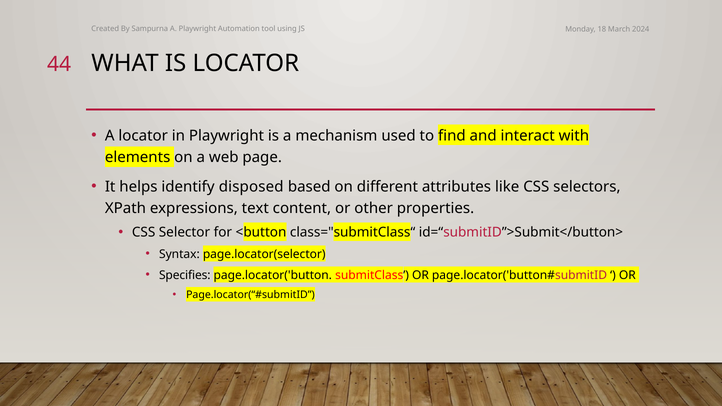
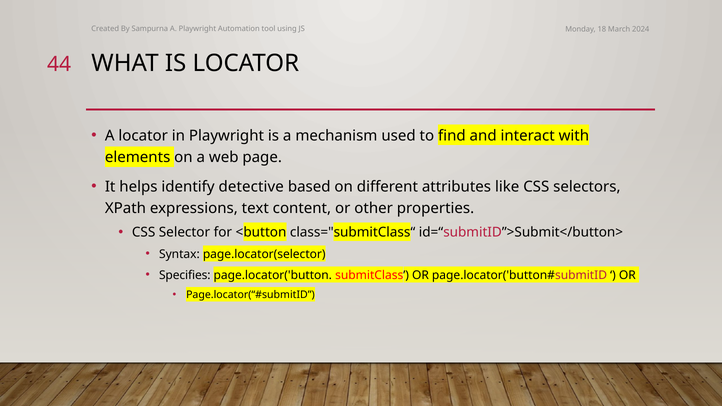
disposed: disposed -> detective (251, 187)
